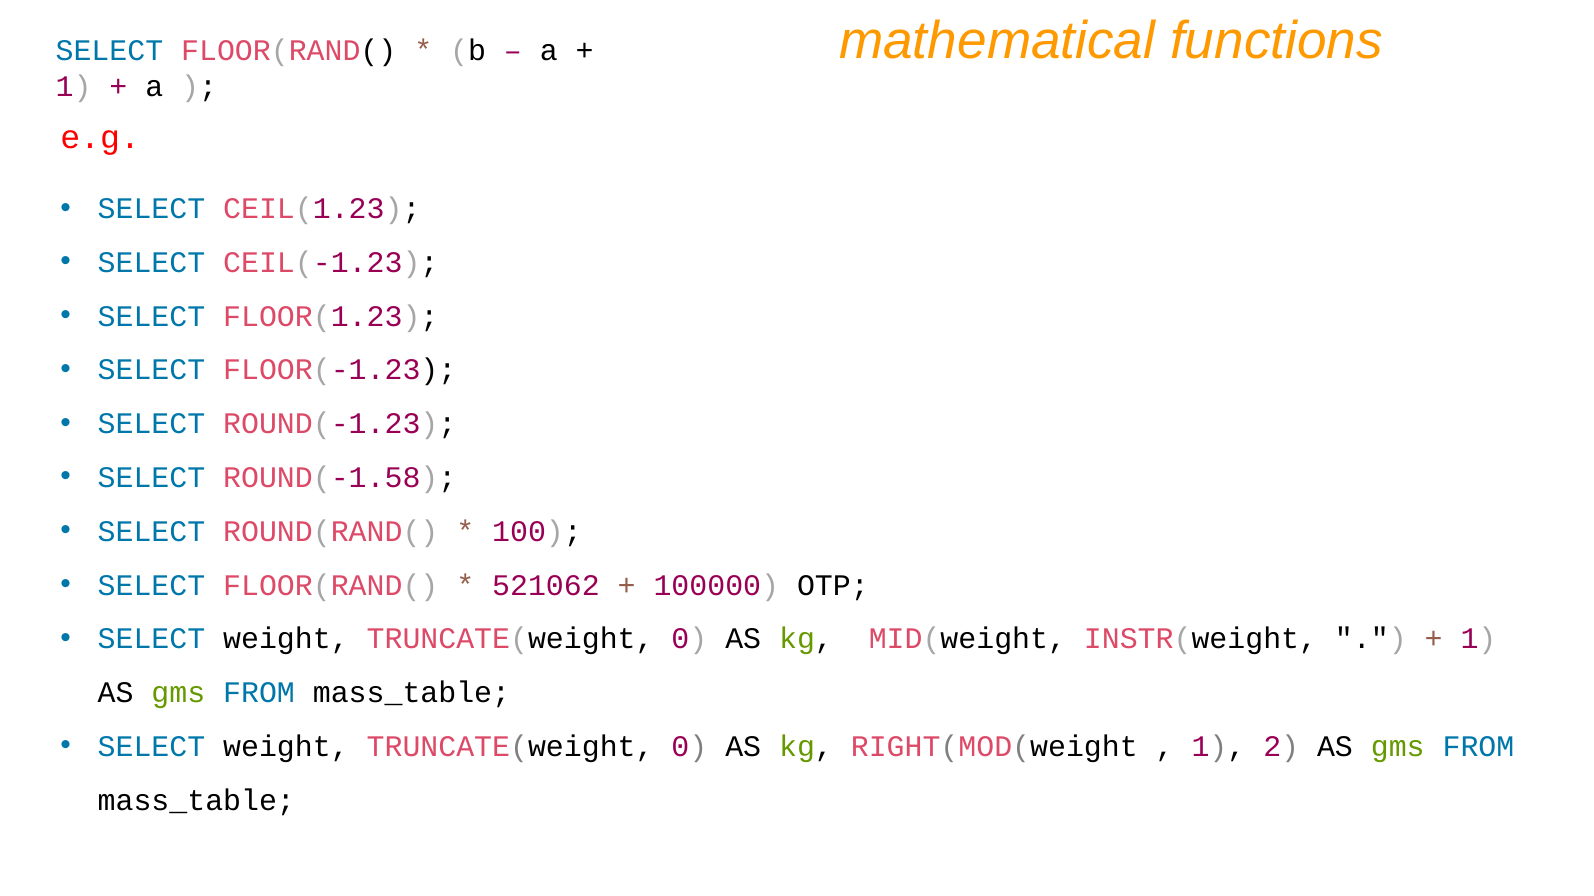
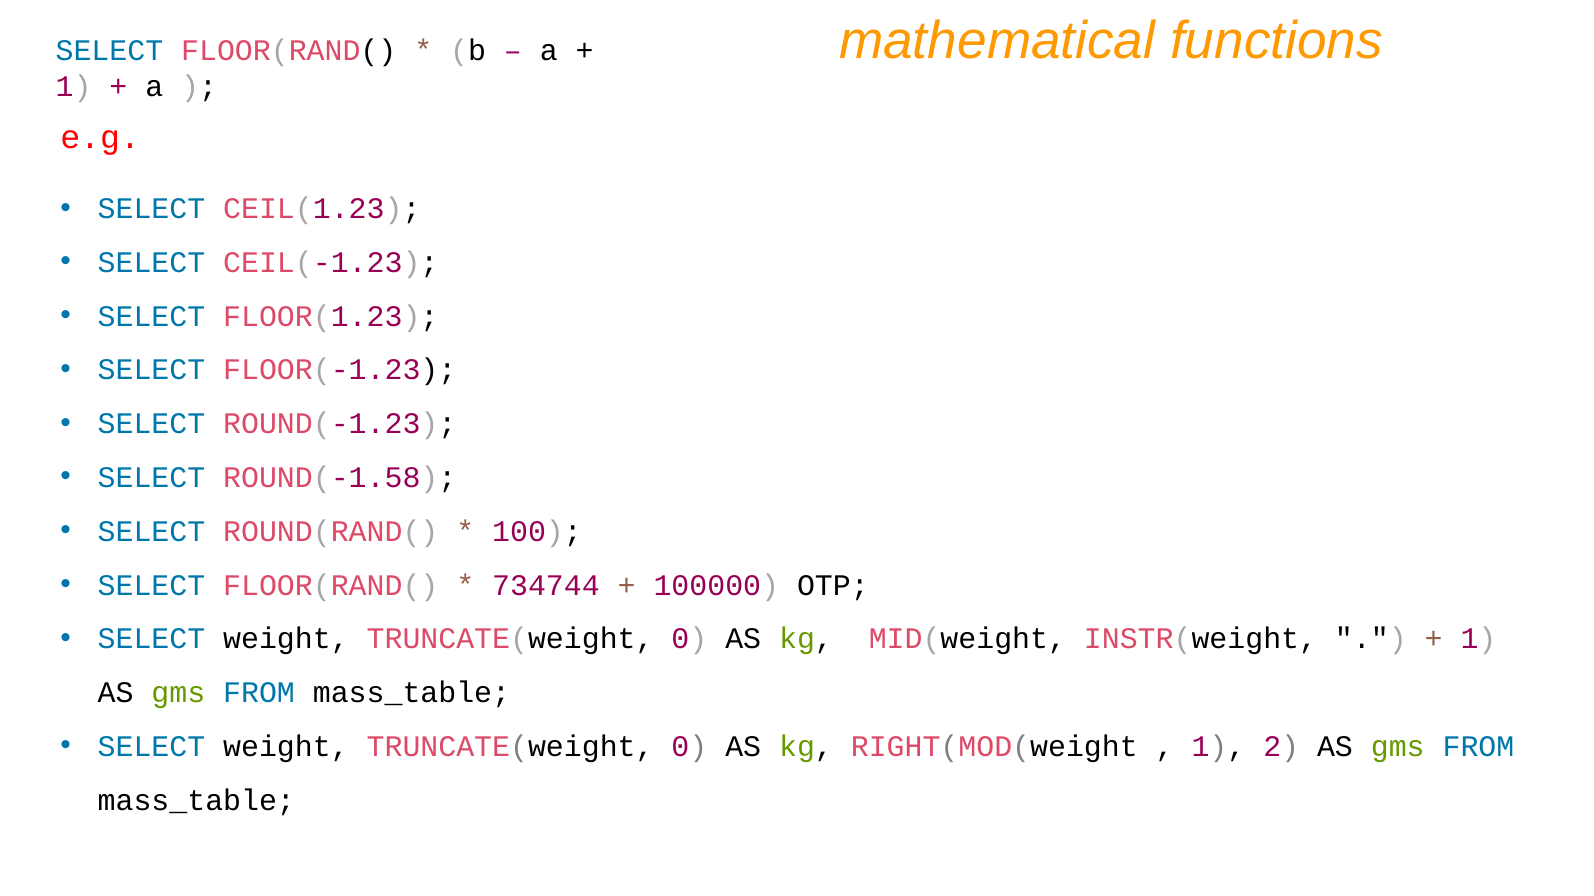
521062: 521062 -> 734744 (546, 586)
